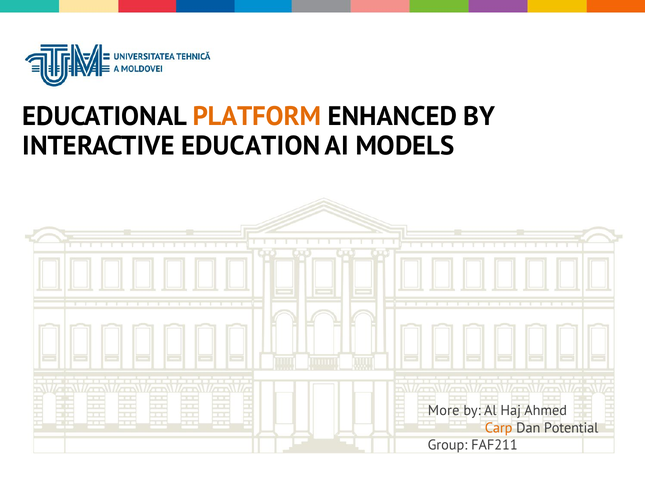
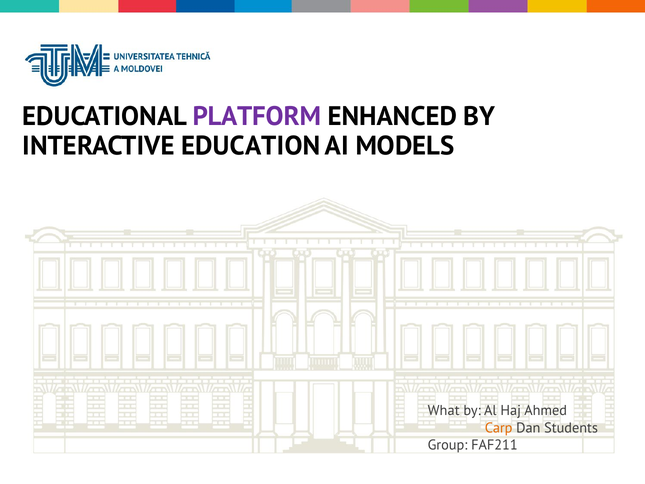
PLATFORM colour: orange -> purple (257, 117)
More: More -> What (444, 410)
Potential: Potential -> Students (571, 428)
